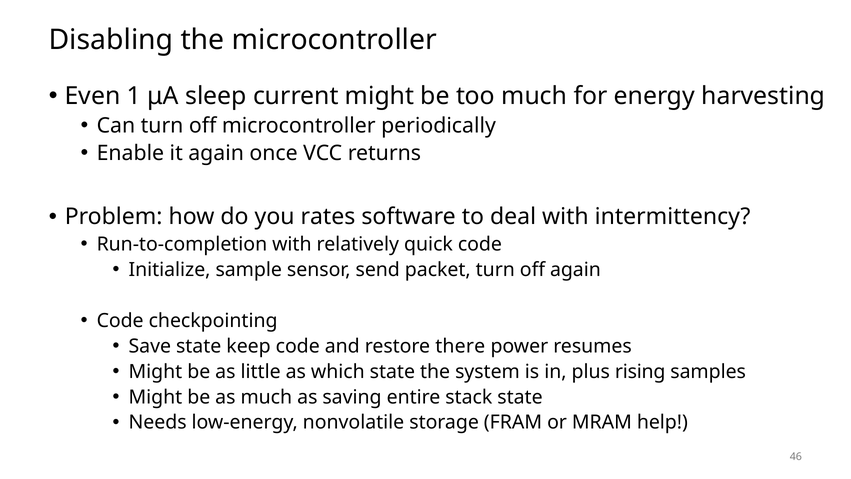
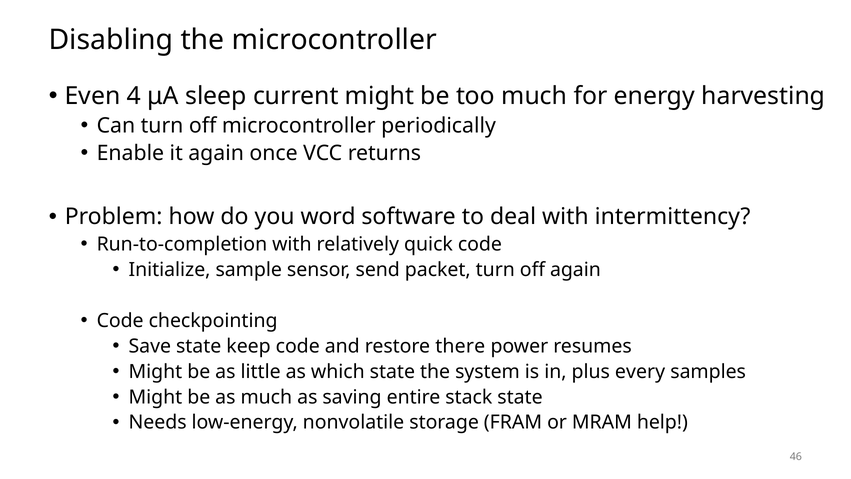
1: 1 -> 4 (134, 96)
rates: rates -> word (328, 217)
rising: rising -> every (640, 371)
